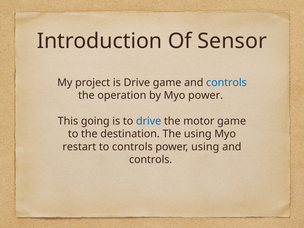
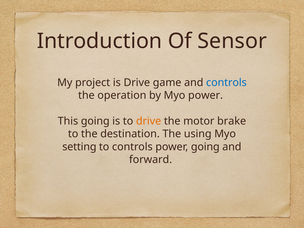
drive colour: blue -> orange (149, 121)
motor game: game -> brake (232, 121)
restart: restart -> setting (79, 147)
power using: using -> going (205, 147)
controls: controls -> forward (151, 160)
